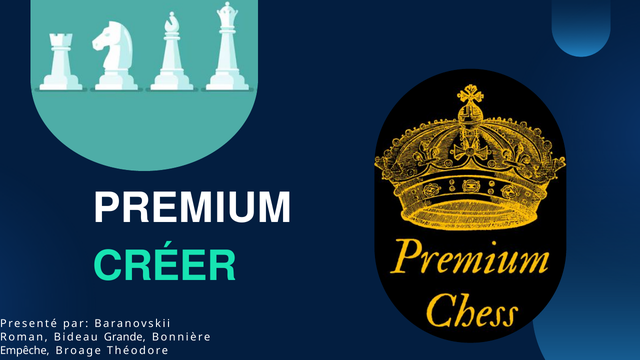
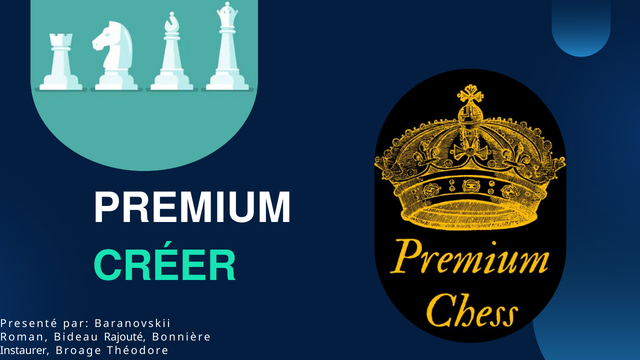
Grande: Grande -> Rajouté (125, 337)
Empêche: Empêche -> Instaurer (25, 350)
